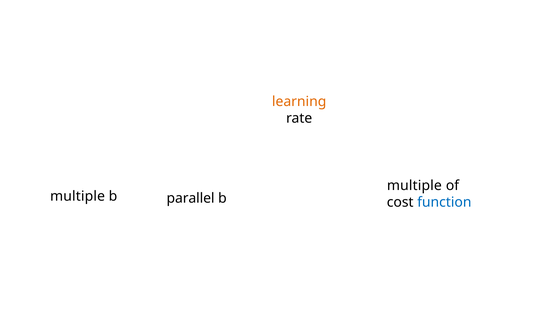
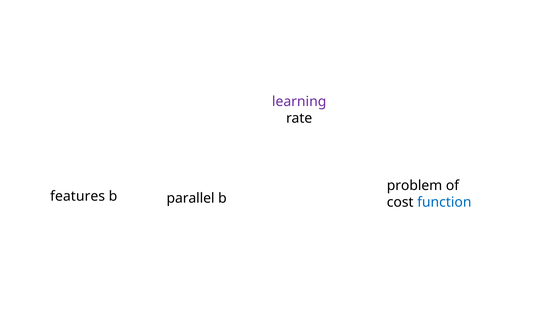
learning colour: orange -> purple (299, 102)
multiple: multiple -> problem (414, 186)
multiple: multiple -> features (78, 196)
